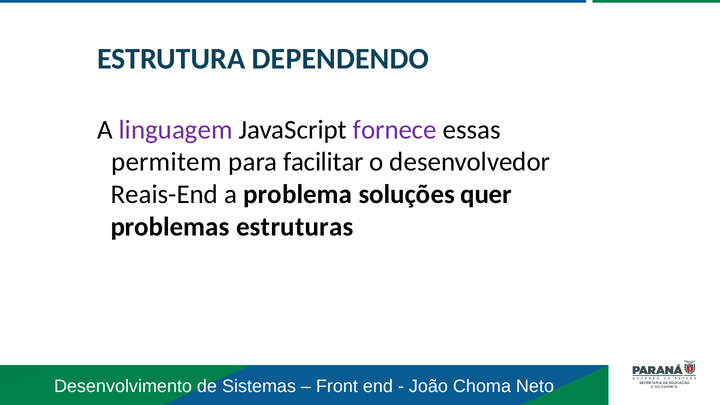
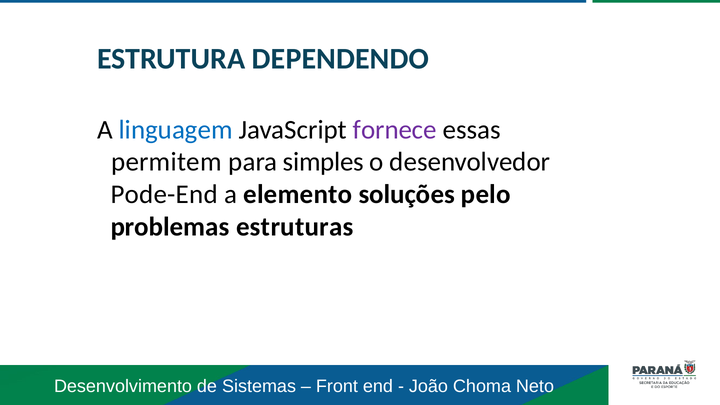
linguagem colour: purple -> blue (176, 130)
facilitar: facilitar -> simples (323, 162)
Reais-End: Reais-End -> Pode-End (164, 194)
problema: problema -> elemento (298, 194)
quer: quer -> pelo (486, 194)
